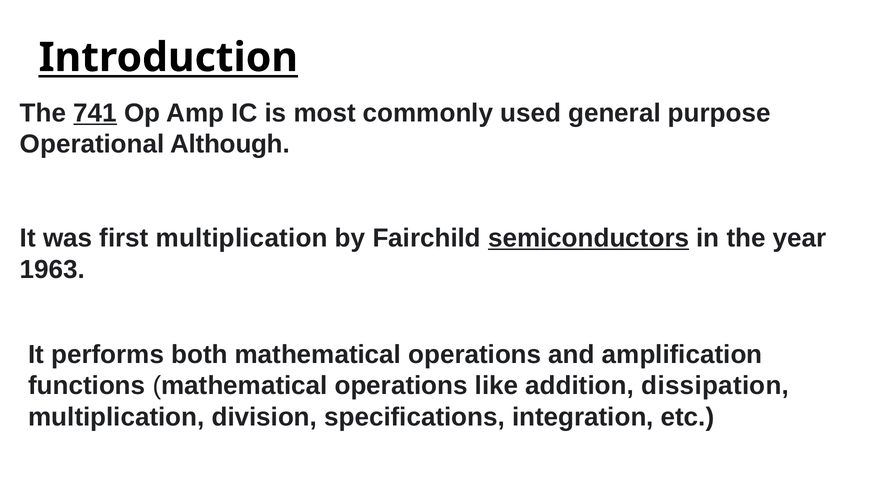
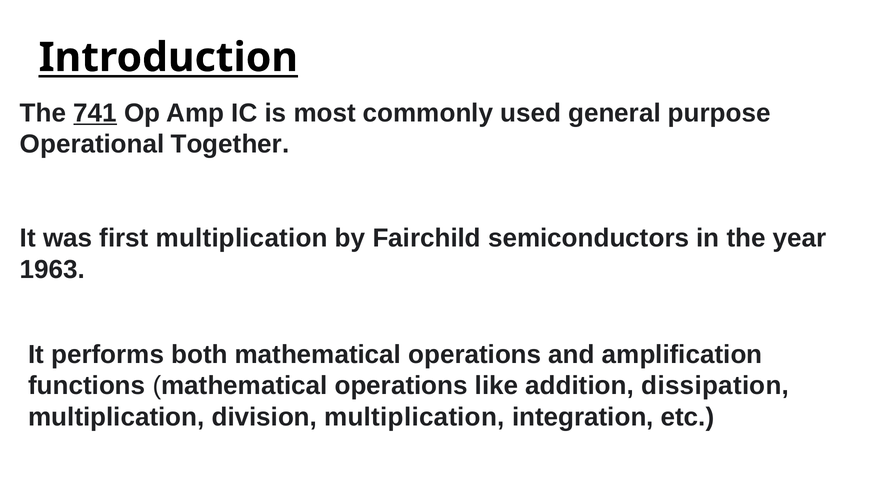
Although: Although -> Together (230, 144)
semiconductors underline: present -> none (589, 238)
division specifications: specifications -> multiplication (414, 417)
